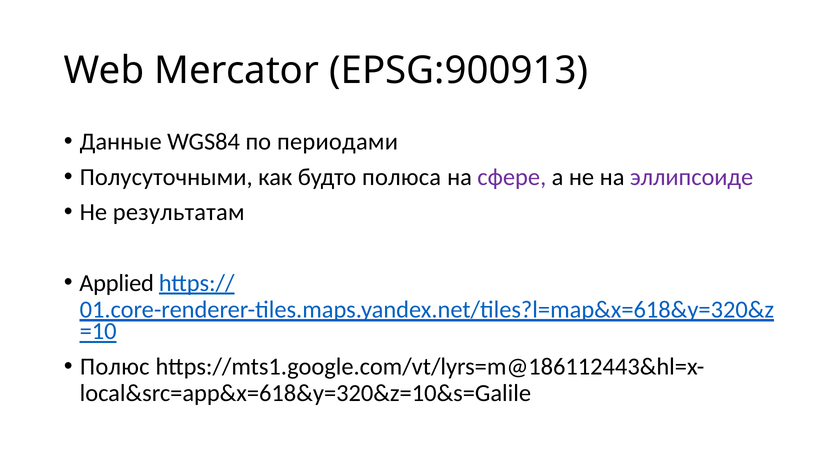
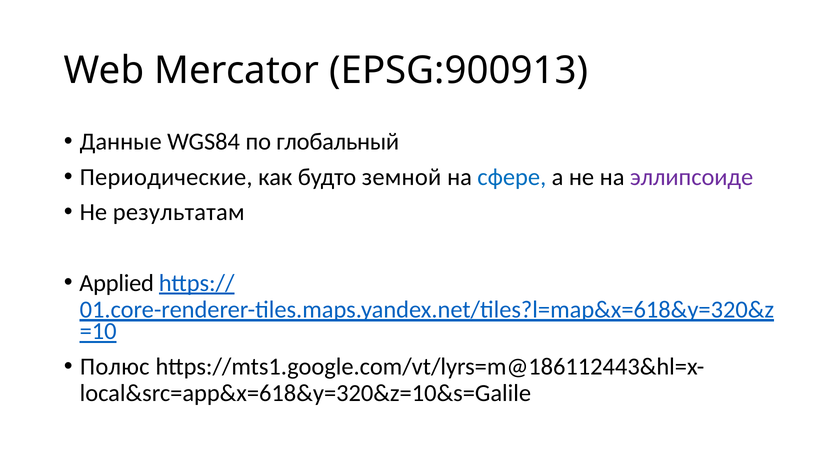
периодами: периодами -> глобальный (338, 142)
Полусуточными: Полусуточными -> Периодические (166, 177)
полюса: полюса -> земной (402, 177)
сфере colour: purple -> blue (512, 177)
